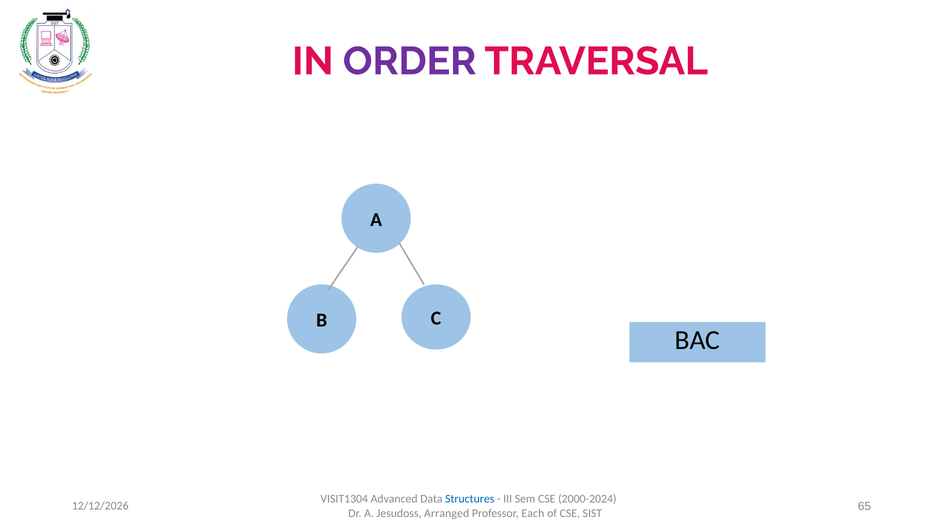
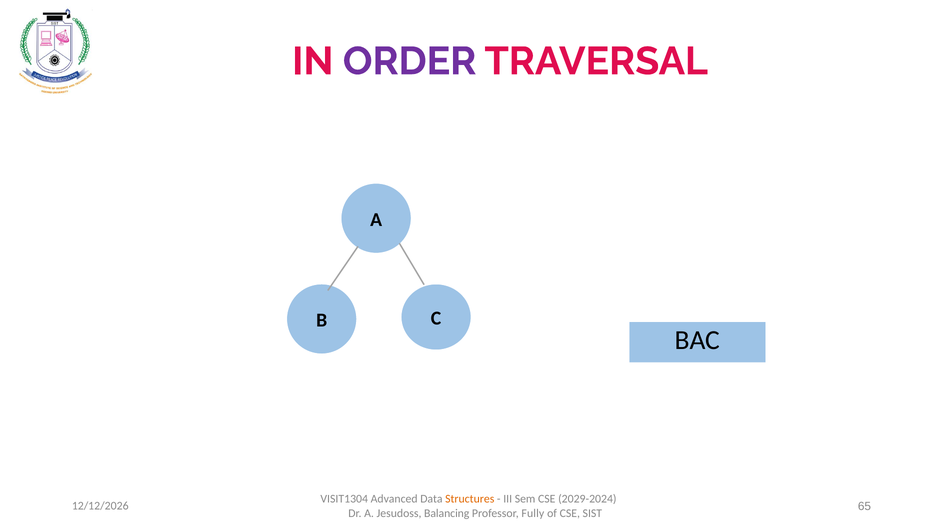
Structures colour: blue -> orange (470, 499)
2000-2024: 2000-2024 -> 2029-2024 (587, 499)
Arranged: Arranged -> Balancing (447, 514)
Each: Each -> Fully (533, 514)
